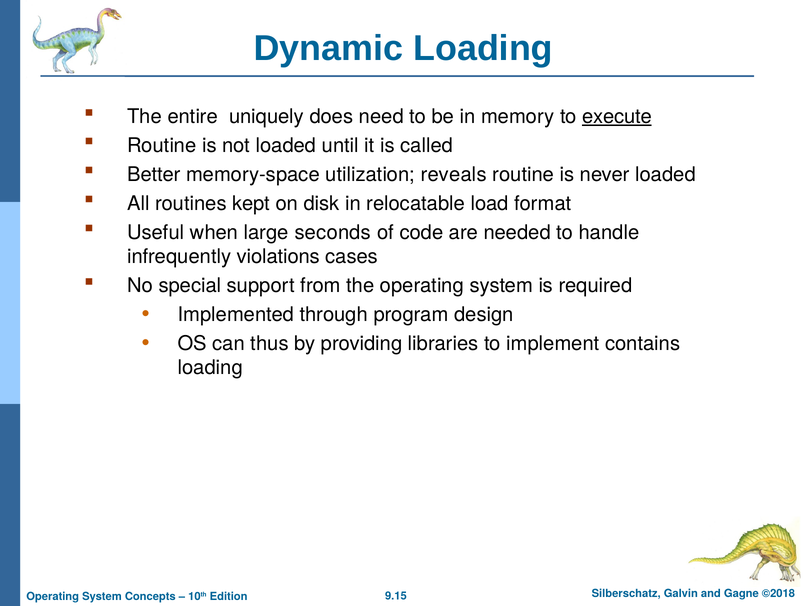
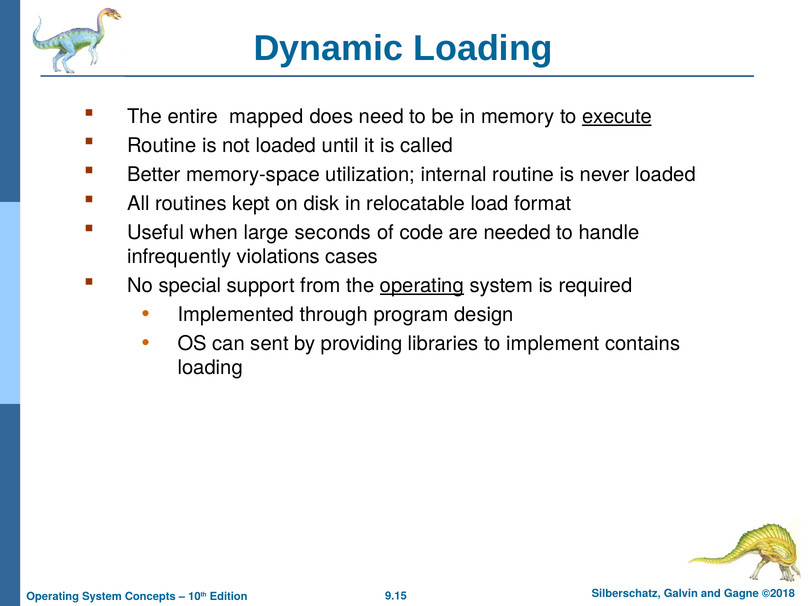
uniquely: uniquely -> mapped (266, 117)
reveals: reveals -> internal (454, 175)
operating underline: none -> present (422, 286)
thus: thus -> sent (270, 344)
